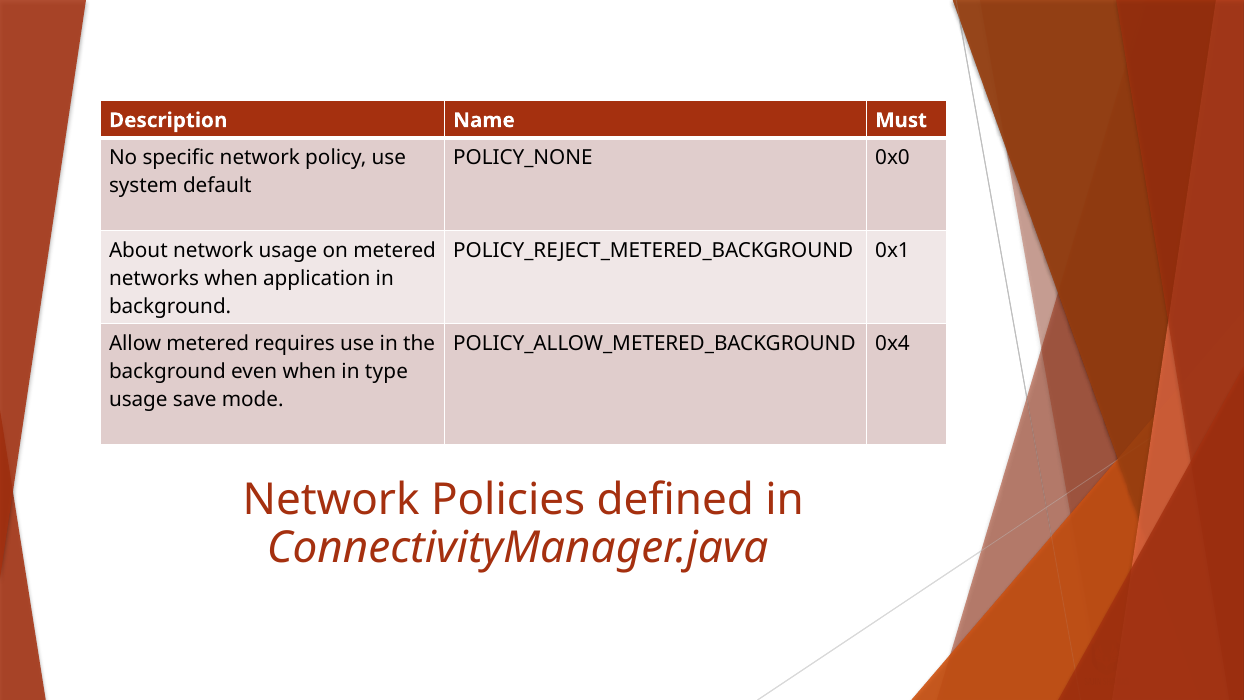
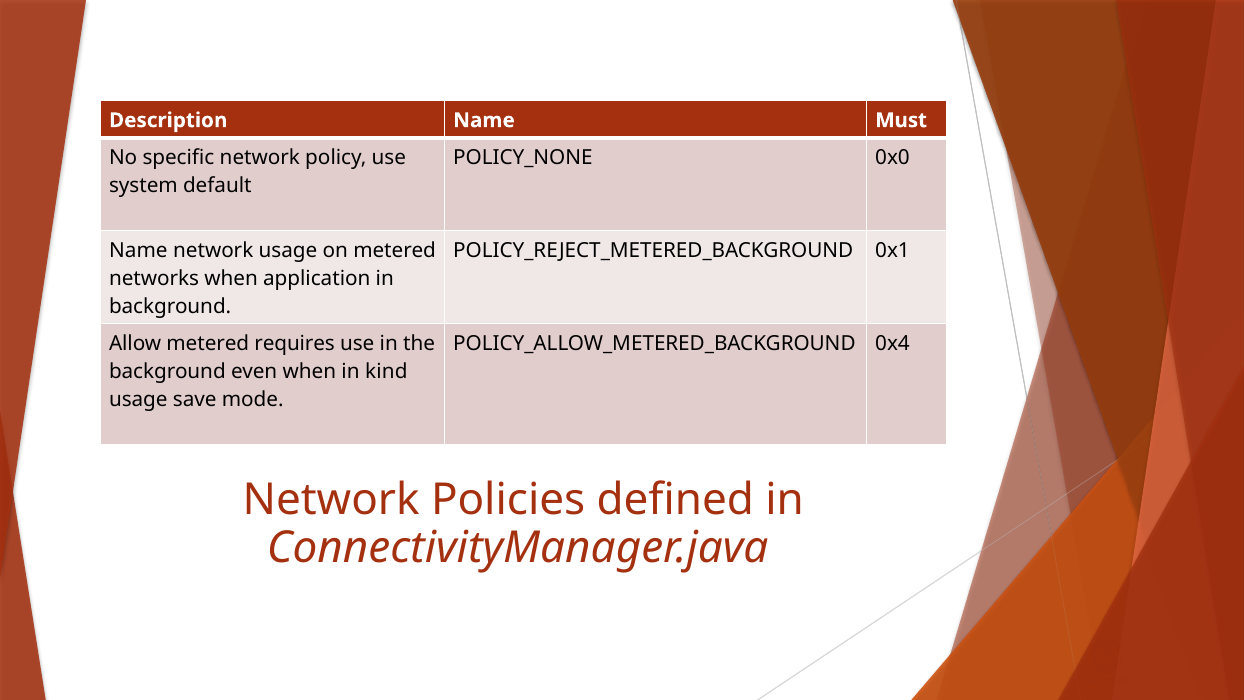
About: About -> Name (138, 250)
type: type -> kind (386, 371)
